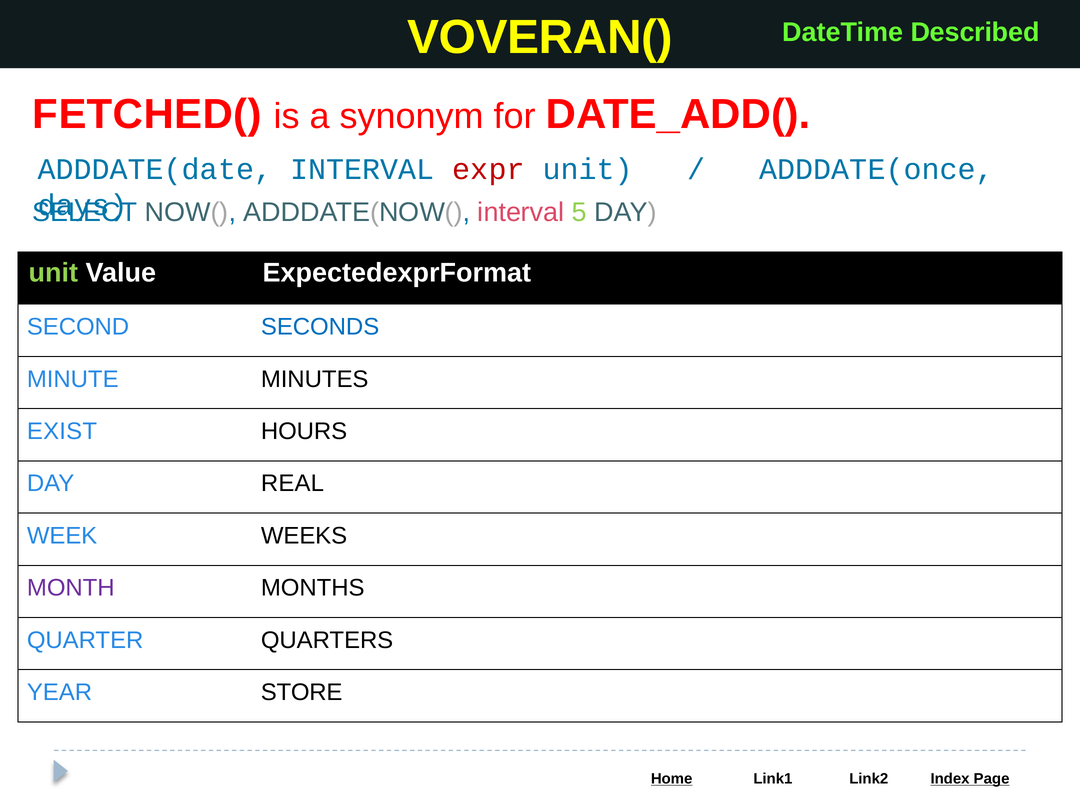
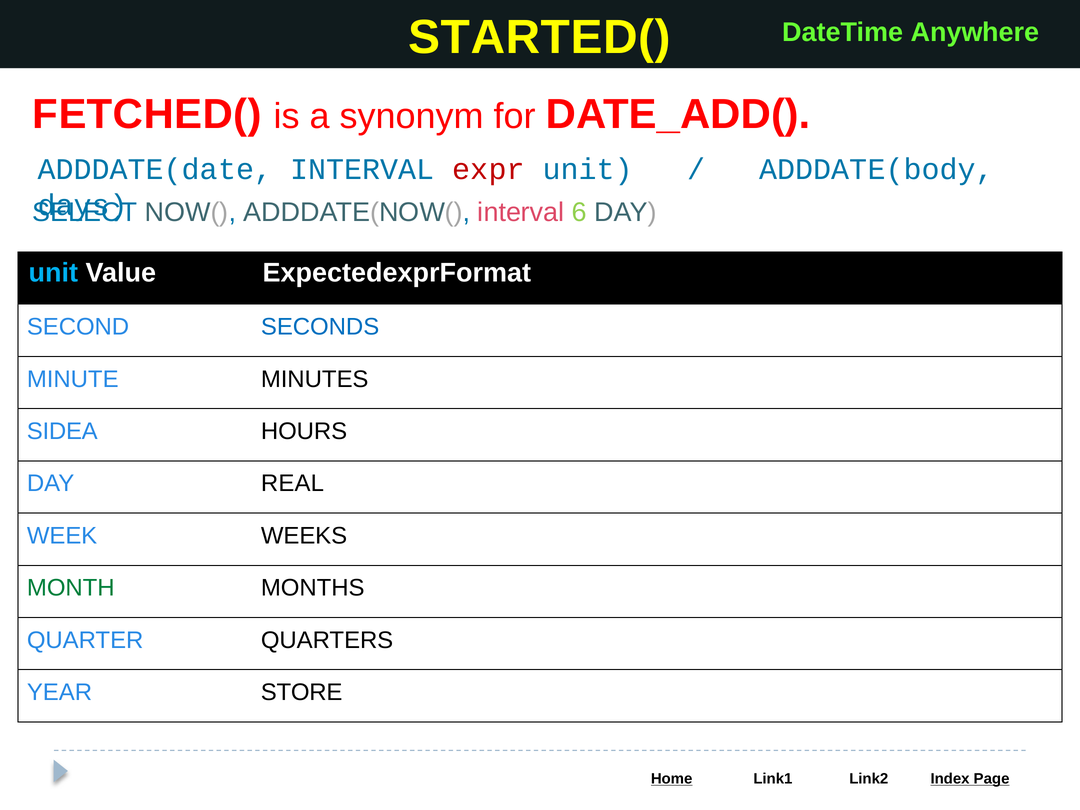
VOVERAN(: VOVERAN( -> STARTED( (540, 37)
Described: Described -> Anywhere (975, 32)
ADDDATE(once: ADDDATE(once -> ADDDATE(body (877, 169)
5: 5 -> 6 (579, 212)
unit colour: light green -> light blue (53, 273)
EXIST: EXIST -> SIDEA (62, 431)
MONTH colour: purple -> green (71, 588)
